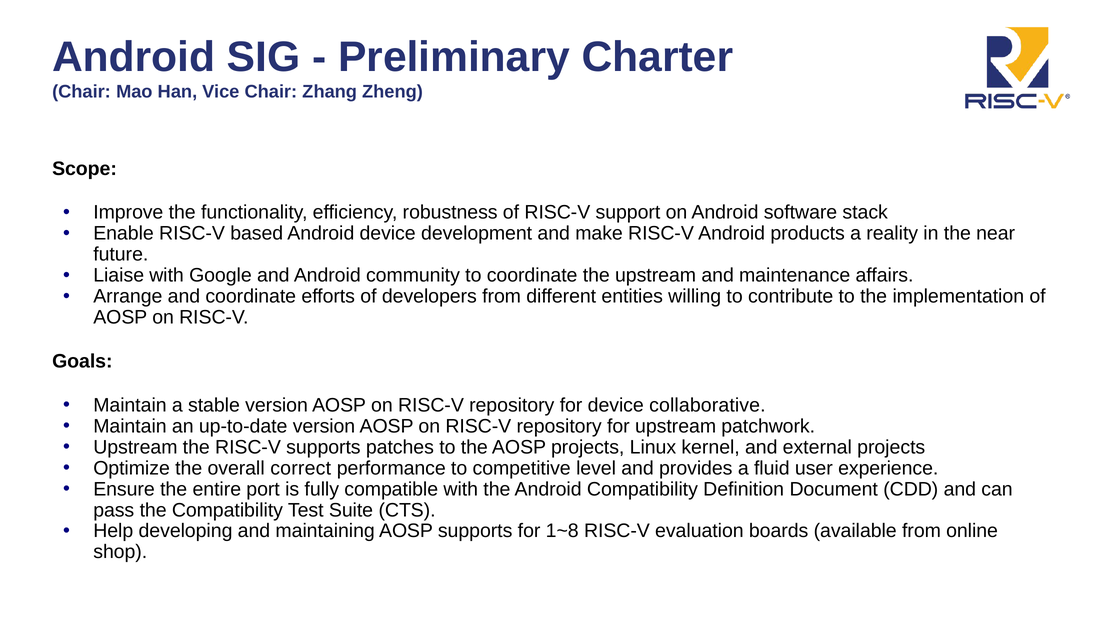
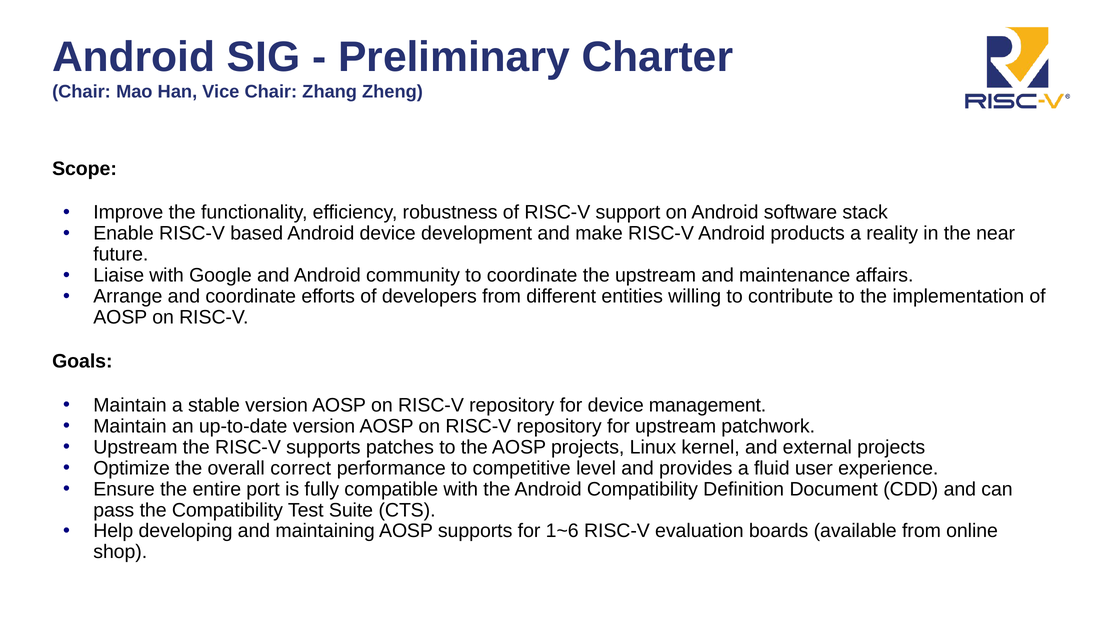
collaborative: collaborative -> management (708, 405)
1~8: 1~8 -> 1~6 (562, 531)
